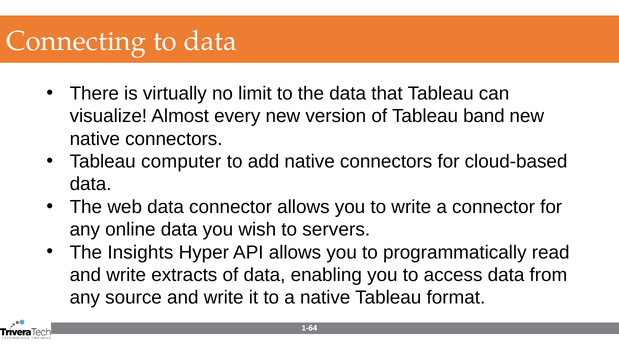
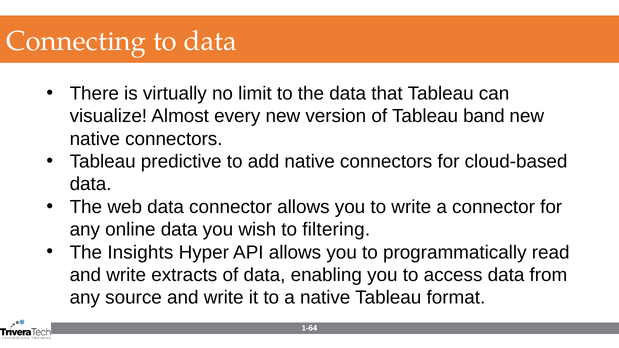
computer: computer -> predictive (181, 162)
servers: servers -> filtering (336, 230)
